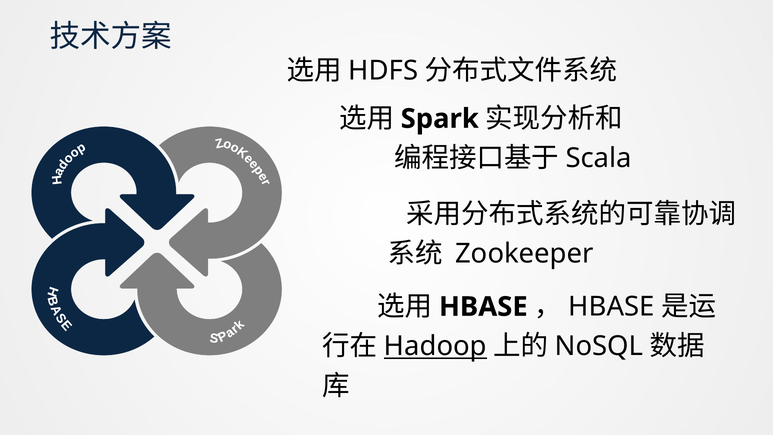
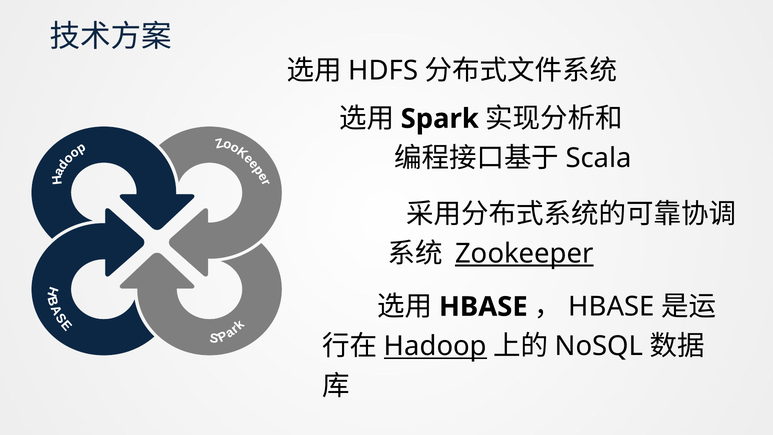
Zookeeper underline: none -> present (524, 253)
